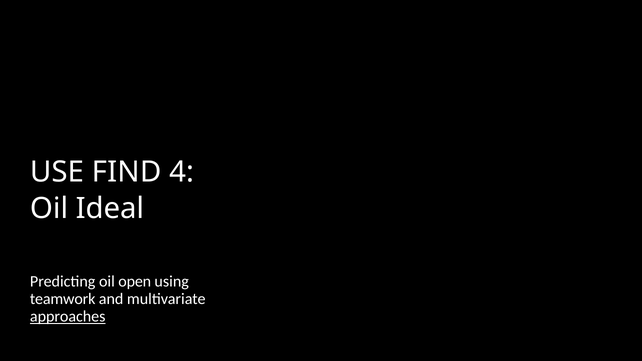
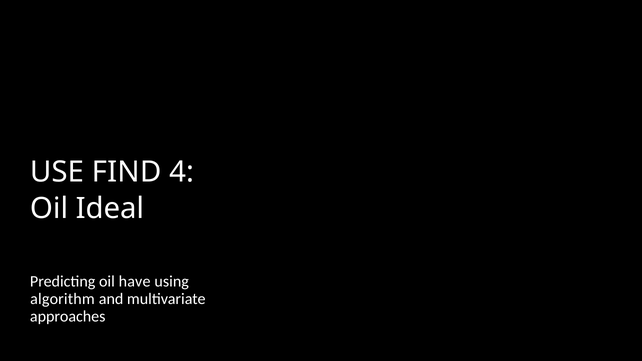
open: open -> have (135, 281)
teamwork: teamwork -> algorithm (62, 299)
approaches underline: present -> none (68, 317)
